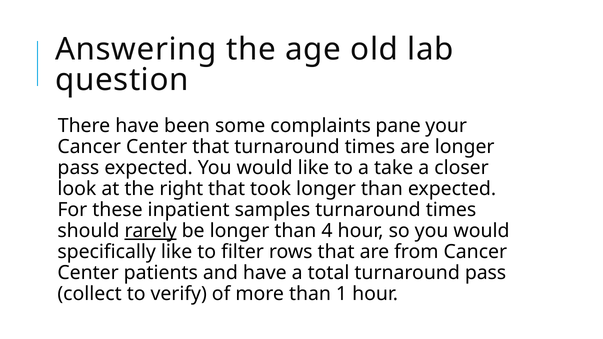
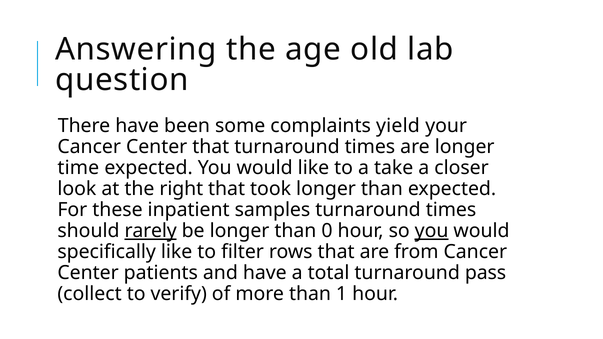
pane: pane -> yield (398, 126)
pass: pass -> time (78, 168)
4: 4 -> 0 (327, 231)
you underline: none -> present (432, 231)
